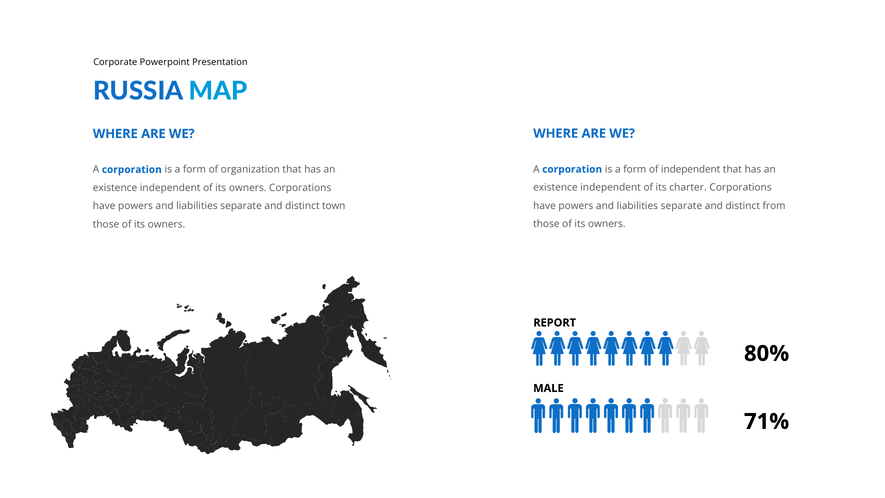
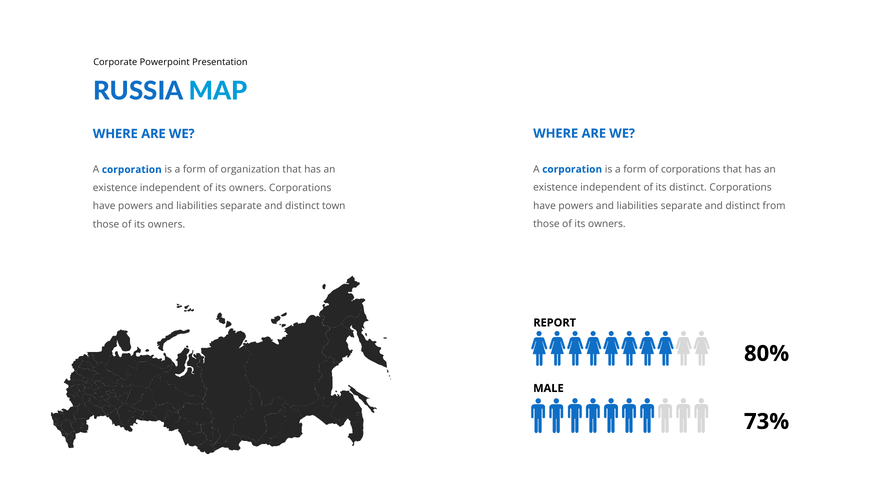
of independent: independent -> corporations (691, 169)
its charter: charter -> distinct (688, 187)
71%: 71% -> 73% (767, 421)
